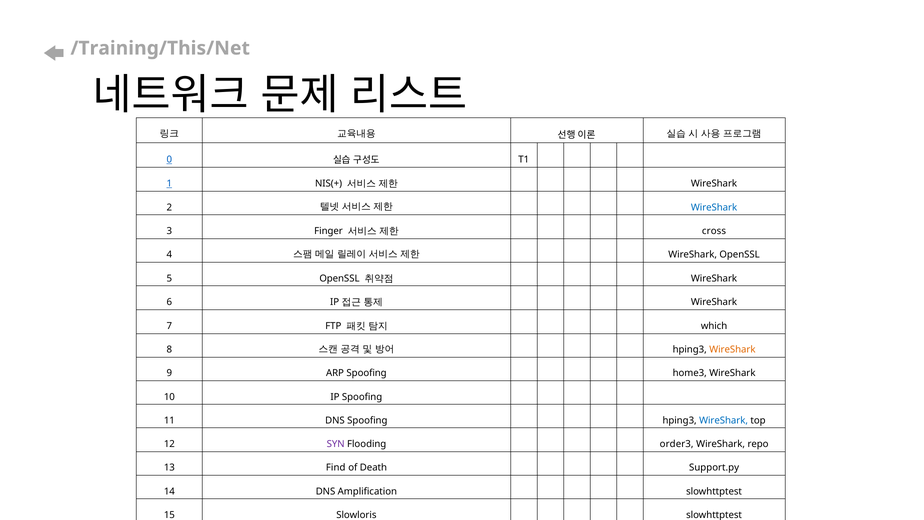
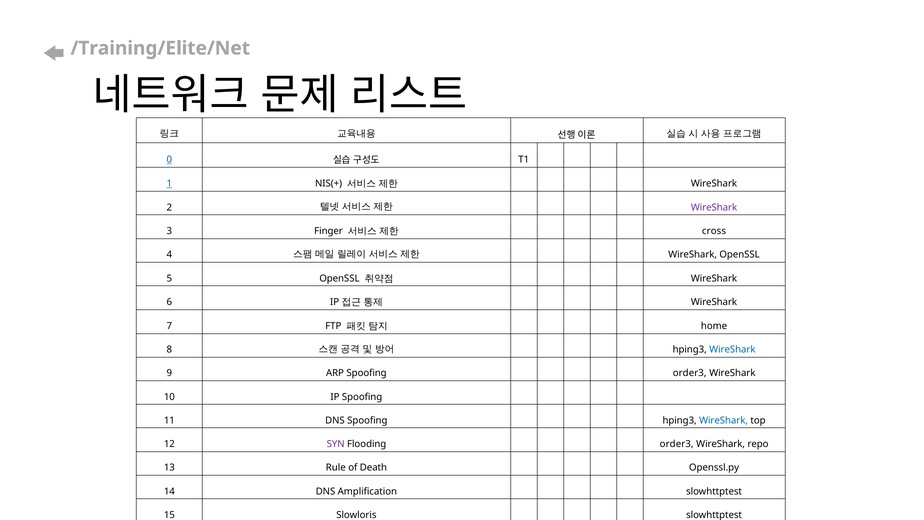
/Training/This/Net: /Training/This/Net -> /Training/Elite/Net (160, 48)
WireShark colour: blue -> purple (714, 207)
which: which -> home (714, 326)
WireShark colour: orange -> blue (732, 350)
Spoofing home3: home3 -> order3 (690, 373)
Find: Find -> Rule (336, 468)
Support.py: Support.py -> Openssl.py (714, 468)
